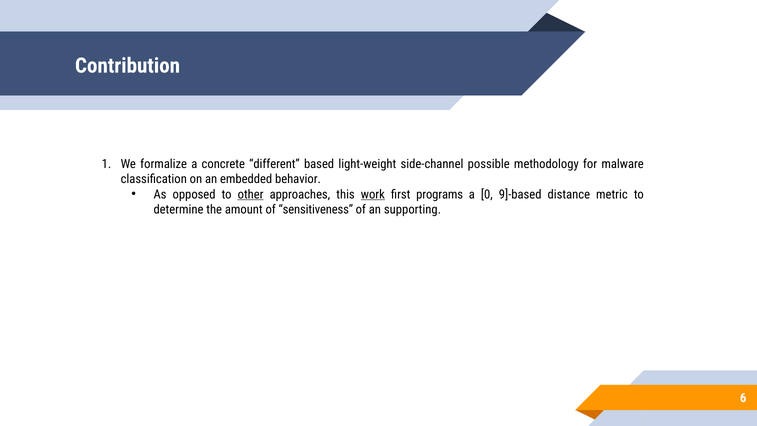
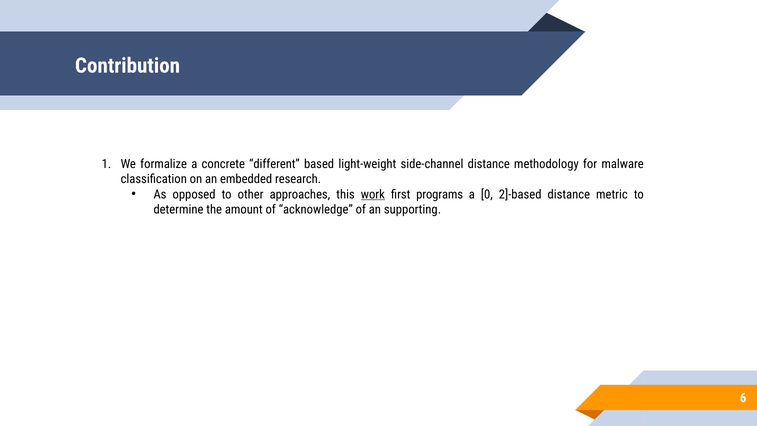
side-channel possible: possible -> distance (489, 164)
behavior: behavior -> research (298, 179)
other underline: present -> none (251, 194)
9]-based: 9]-based -> 2]-based (520, 194)
sensitiveness: sensitiveness -> acknowledge (316, 209)
